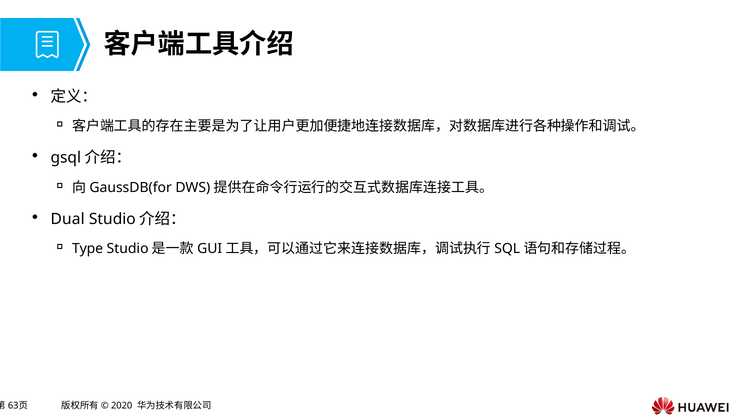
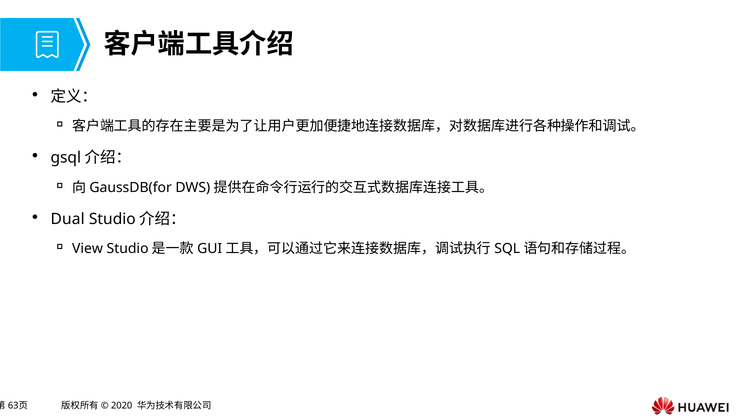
Type: Type -> View (88, 249)
